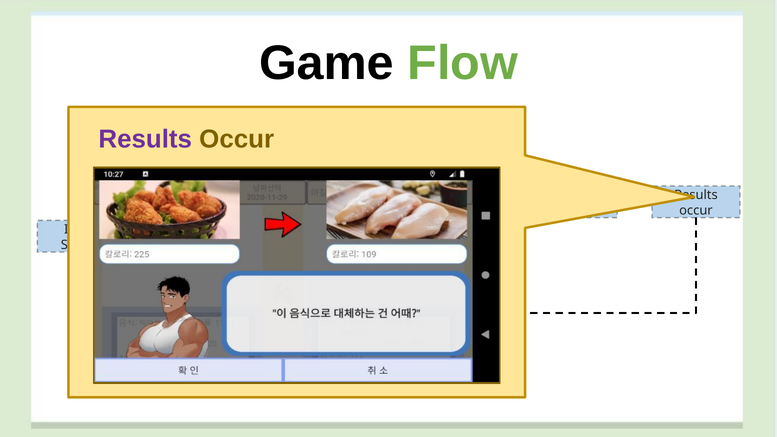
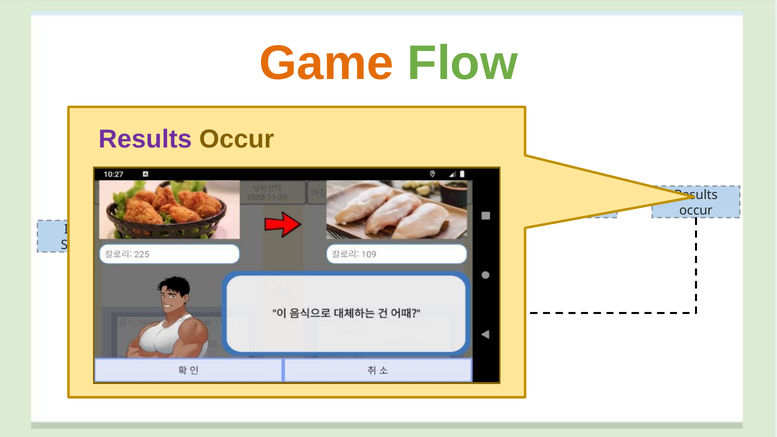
Game colour: black -> orange (326, 63)
